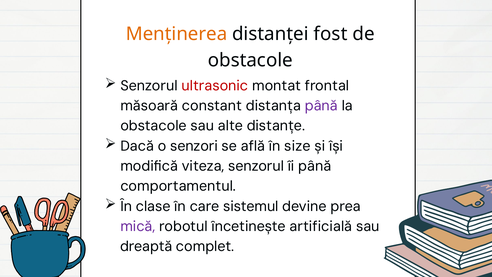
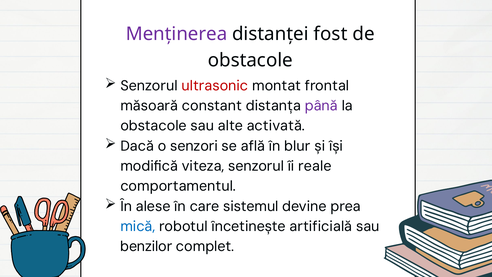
Menținerea colour: orange -> purple (176, 34)
distanțe: distanțe -> activată (276, 126)
size: size -> blur (297, 146)
îi până: până -> reale (315, 166)
clase: clase -> alese (153, 206)
mică colour: purple -> blue (138, 226)
dreaptă: dreaptă -> benzilor (146, 246)
